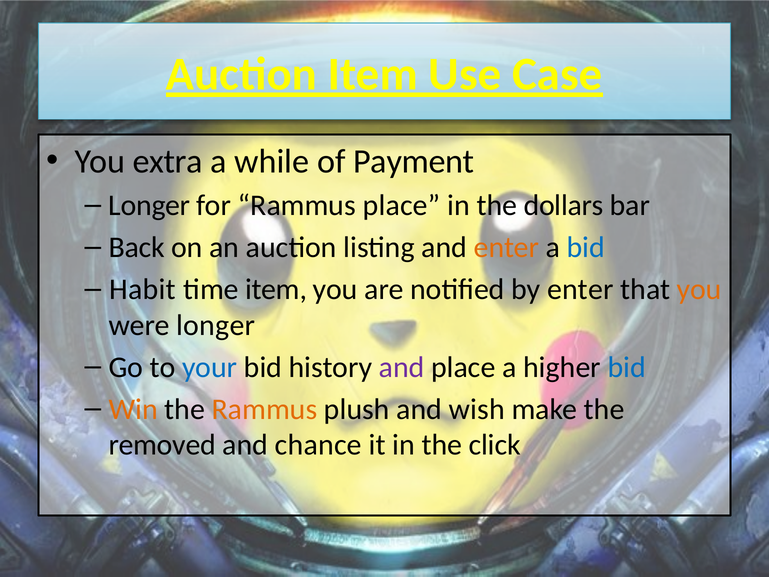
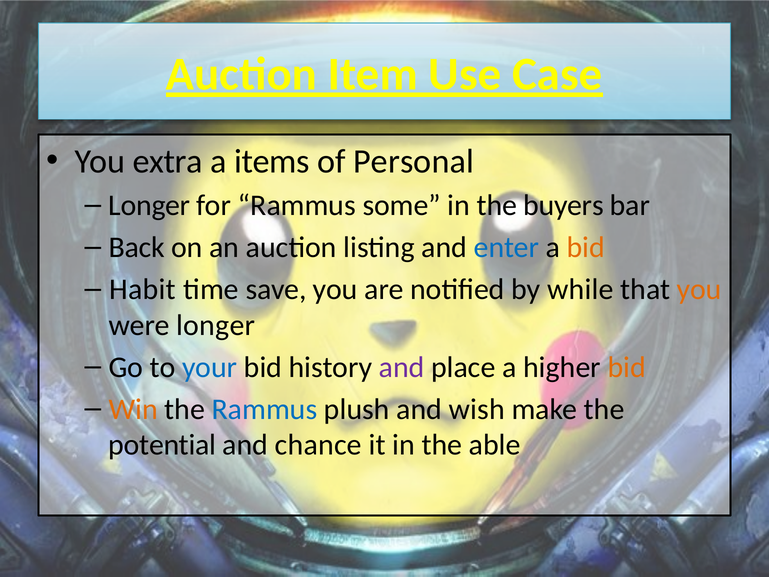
while: while -> items (272, 161)
Payment: Payment -> Personal (414, 161)
Rammus place: place -> some (402, 205)
dollars: dollars -> buyers (564, 205)
enter colour: orange -> blue (506, 247)
bid colour: blue -> orange (586, 247)
time item: item -> save (276, 289)
by enter: enter -> while (580, 289)
bid colour: blue -> orange (627, 367)
Rammus colour: orange -> blue (264, 409)
removed: removed -> potential (162, 445)
click: click -> able (495, 445)
